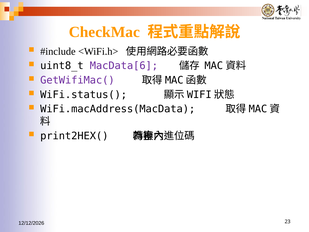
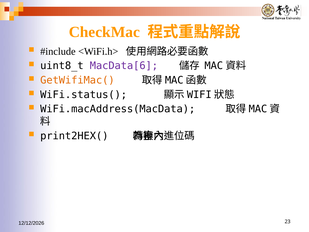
GetWifiMac( colour: purple -> orange (77, 80)
